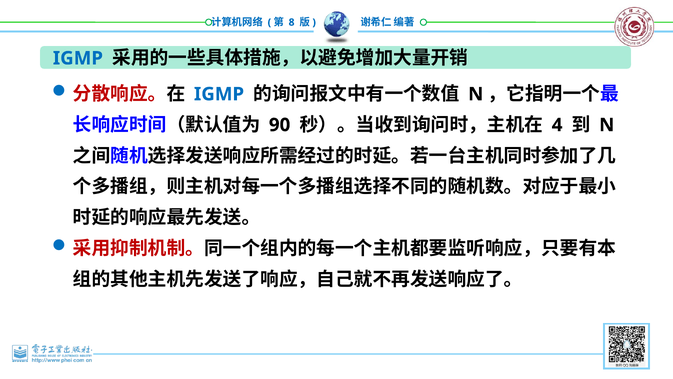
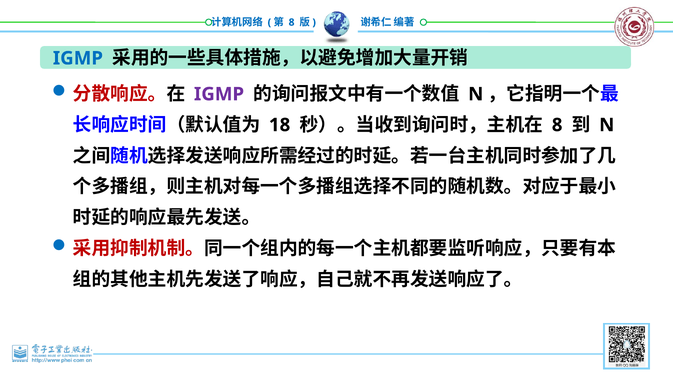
IGMP colour: blue -> purple (219, 94)
90: 90 -> 18 (280, 125)
4: 4 -> 8 (557, 125)
